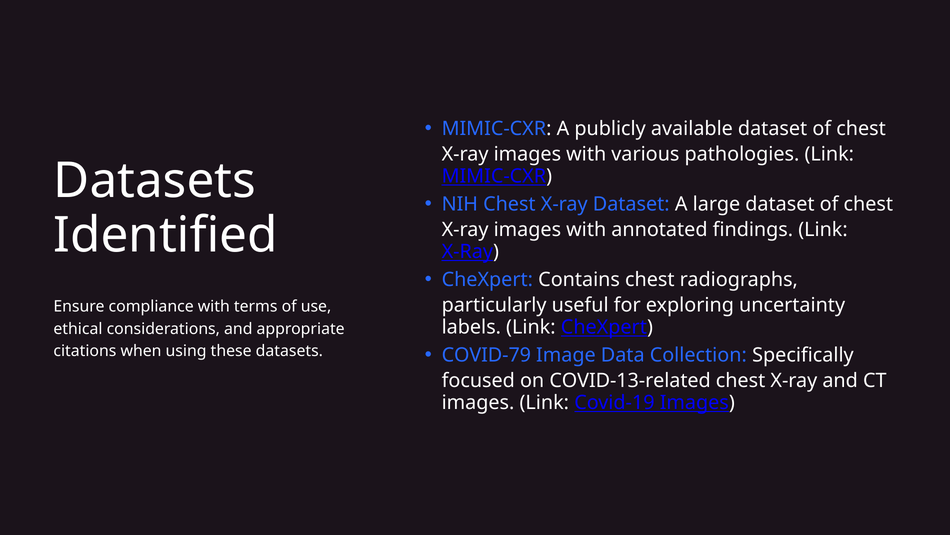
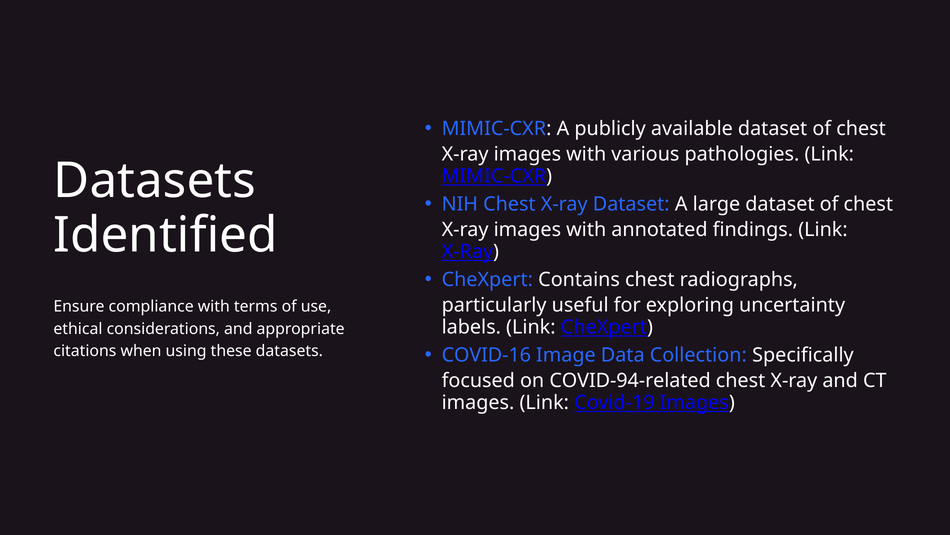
COVID-79: COVID-79 -> COVID-16 (486, 355)
COVID-13-related: COVID-13-related -> COVID-94-related (630, 380)
